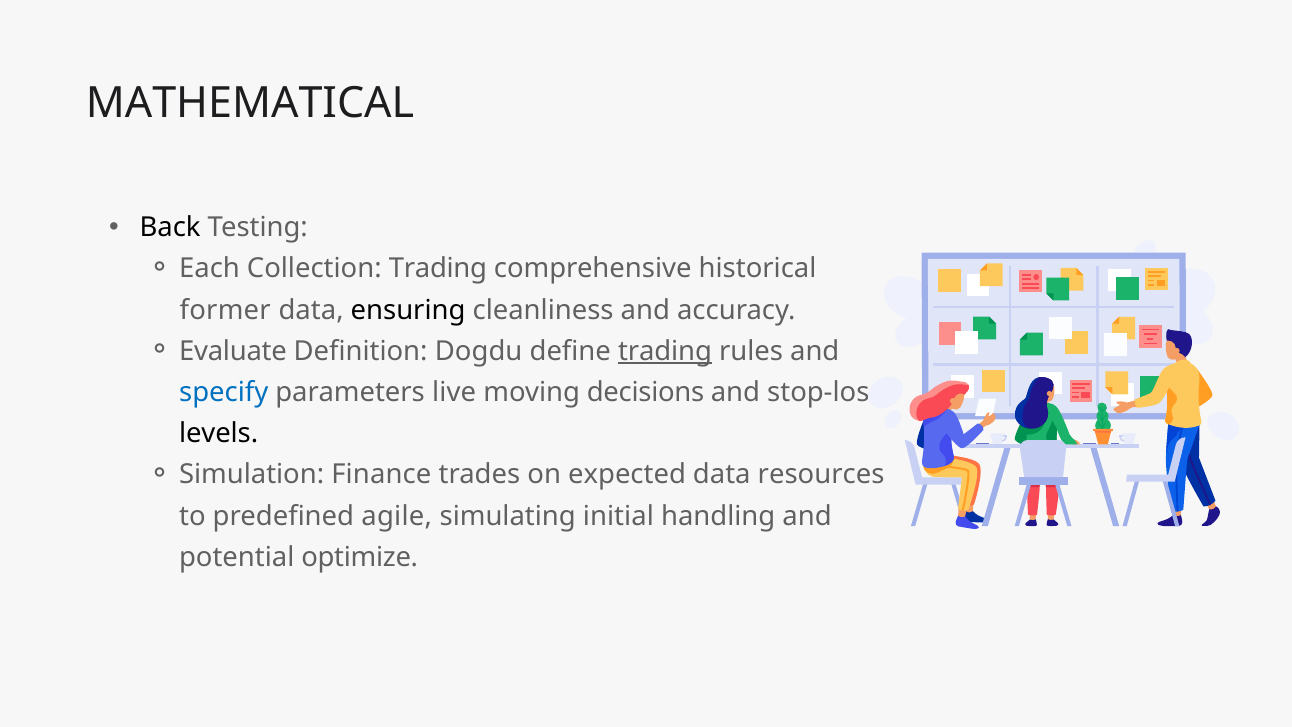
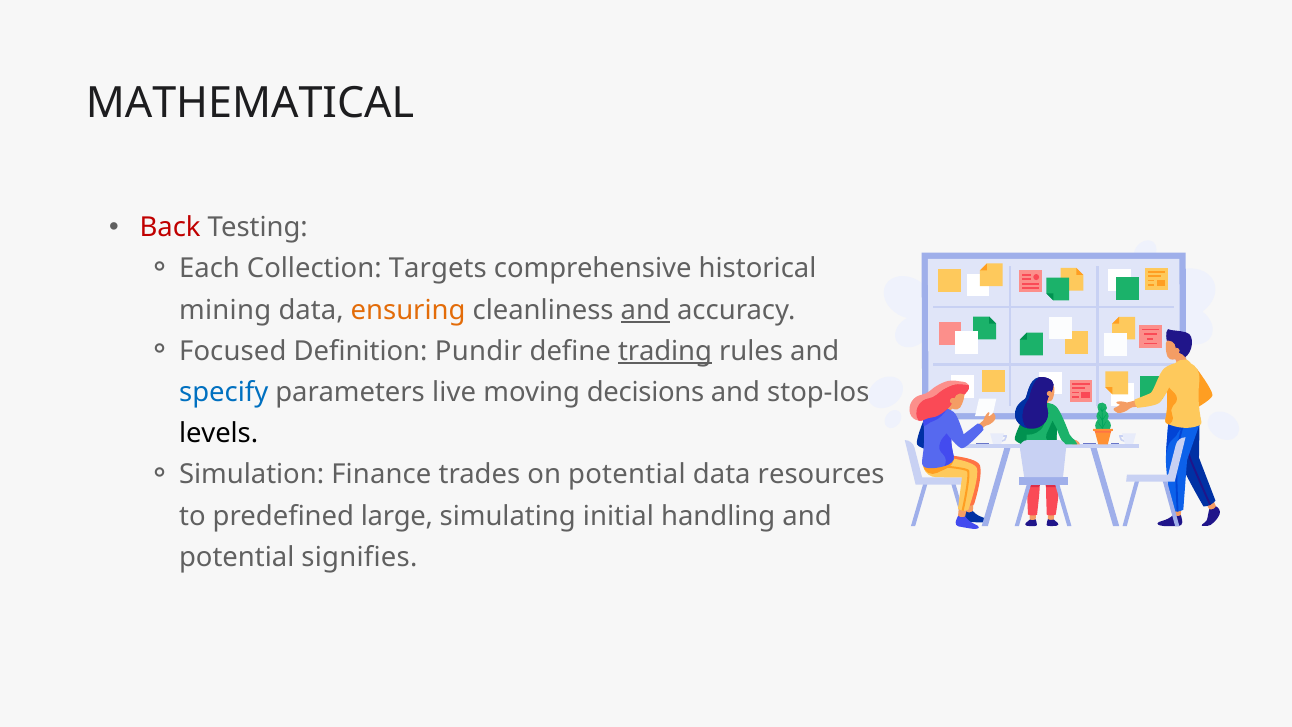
Back colour: black -> red (170, 228)
Collection Trading: Trading -> Targets (438, 269)
former: former -> mining (225, 310)
ensuring colour: black -> orange (408, 310)
and underline: none -> present (645, 310)
Evaluate: Evaluate -> Focused (233, 351)
Dogdu: Dogdu -> Pundir (479, 351)
on expected: expected -> potential (627, 475)
agile: agile -> large (397, 516)
optimize: optimize -> signifies (359, 557)
